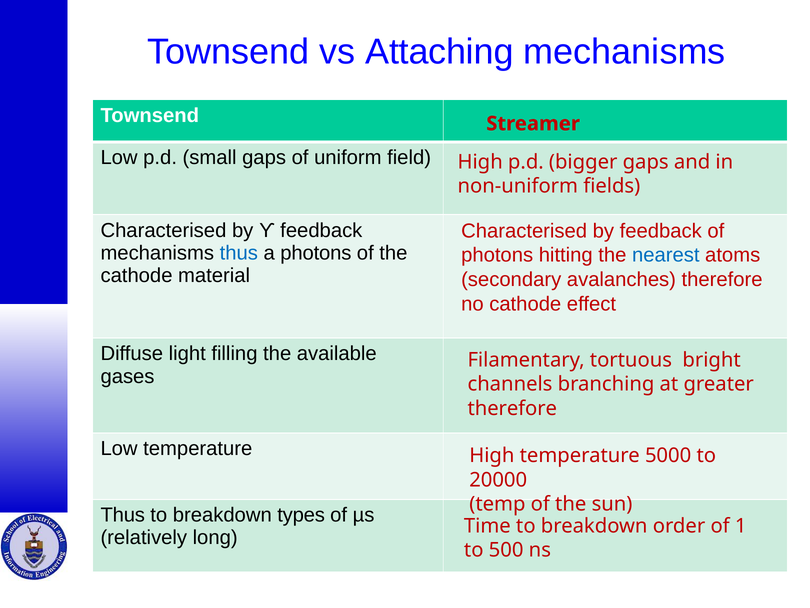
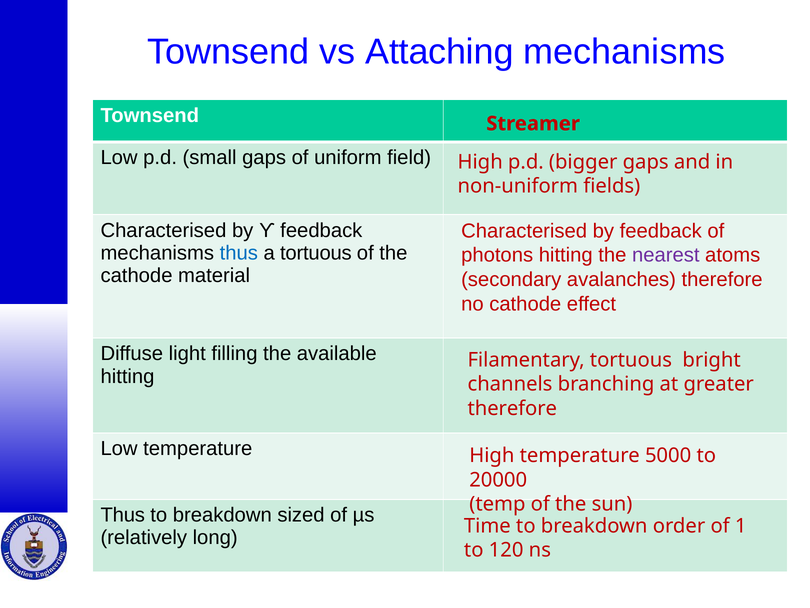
a photons: photons -> tortuous (316, 253)
nearest colour: blue -> purple (666, 255)
gases: gases -> hitting (128, 376)
types: types -> sized (301, 515)
500: 500 -> 120 (506, 550)
